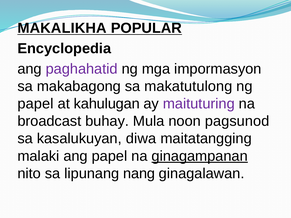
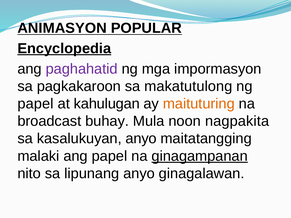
MAKALIKHA: MAKALIKHA -> ANIMASYON (62, 28)
Encyclopedia underline: none -> present (64, 49)
makabagong: makabagong -> pagkakaroon (79, 86)
maituturing colour: purple -> orange (199, 104)
pagsunod: pagsunod -> nagpakita (237, 121)
kasalukuyan diwa: diwa -> anyo (141, 139)
lipunang nang: nang -> anyo (139, 174)
